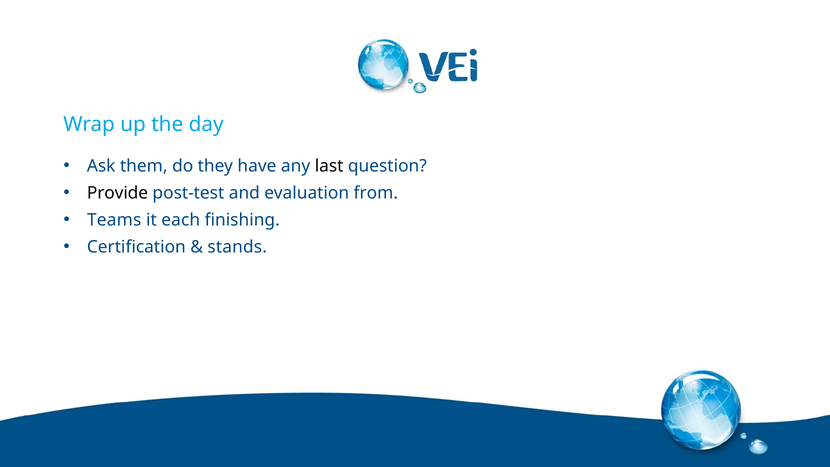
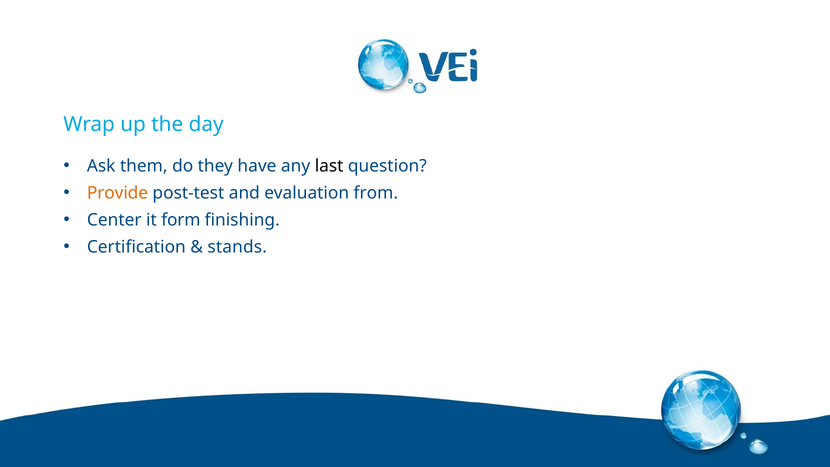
Provide colour: black -> orange (117, 193)
Teams: Teams -> Center (114, 220)
each: each -> form (181, 220)
